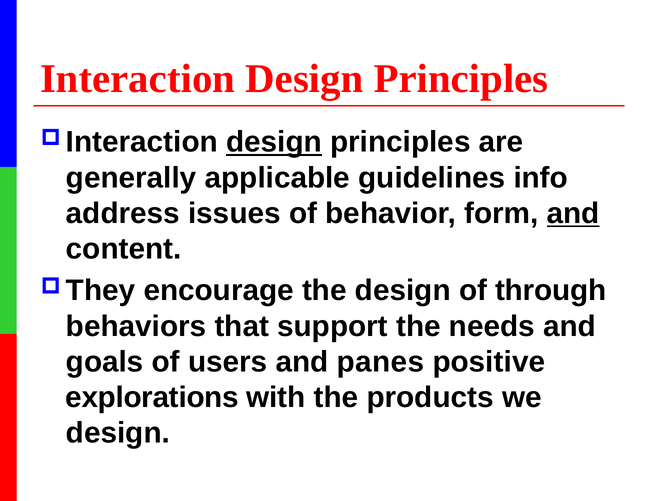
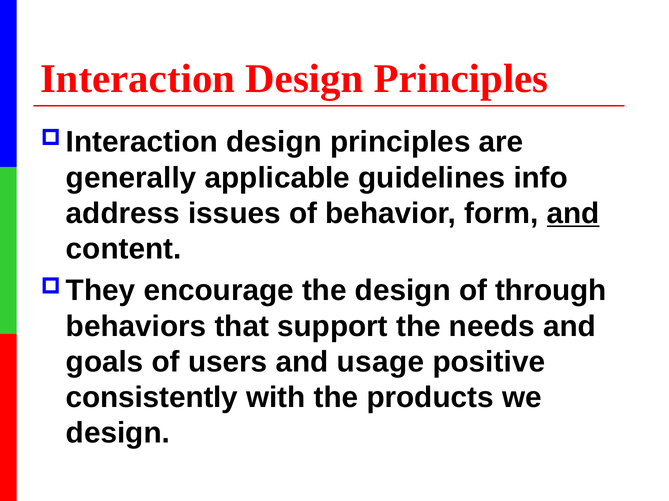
design underline: present -> none (274, 142)
panes: panes -> usage (381, 362)
explorations: explorations -> consistently (152, 398)
